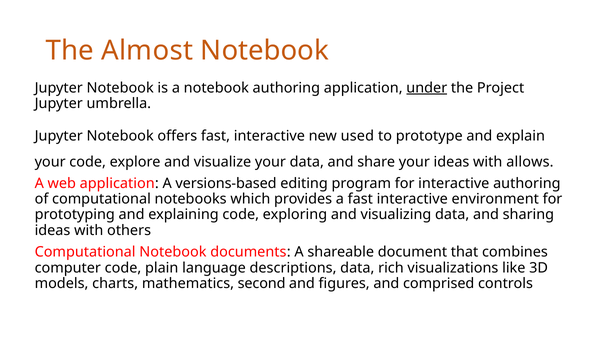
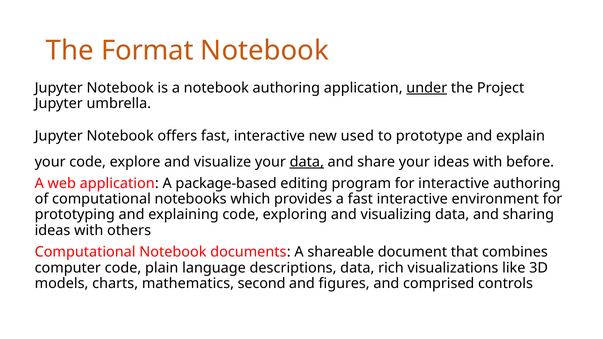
Almost: Almost -> Format (147, 51)
data underline: none -> present (307, 162)
allows: allows -> before (530, 162)
versions-based: versions-based -> package-based (226, 184)
